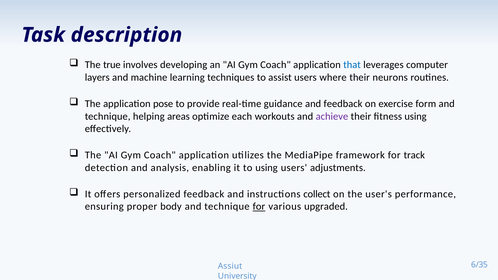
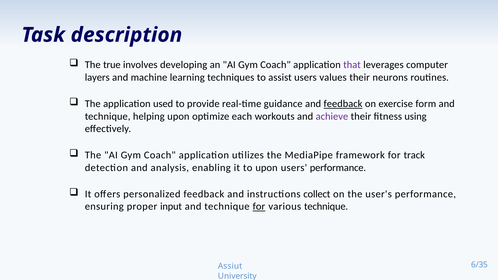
that colour: blue -> purple (352, 65)
where: where -> values (333, 77)
pose: pose -> used (163, 104)
feedback underline: none -> present (343, 104)
helping areas: areas -> upon (178, 116)
to using: using -> upon (266, 168)
users adjustments: adjustments -> performance (338, 168)
body: body -> input (171, 207)
various upgraded: upgraded -> technique (326, 207)
